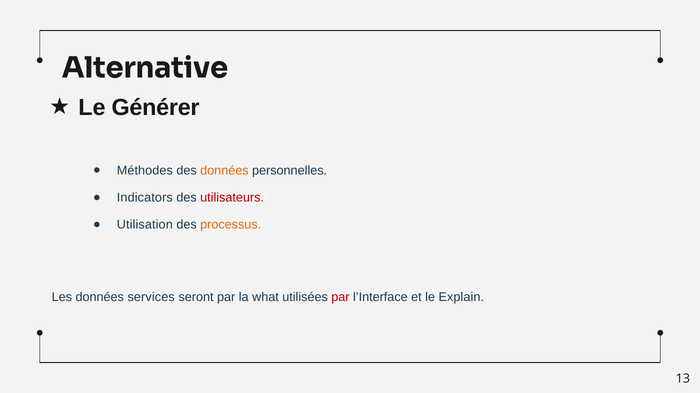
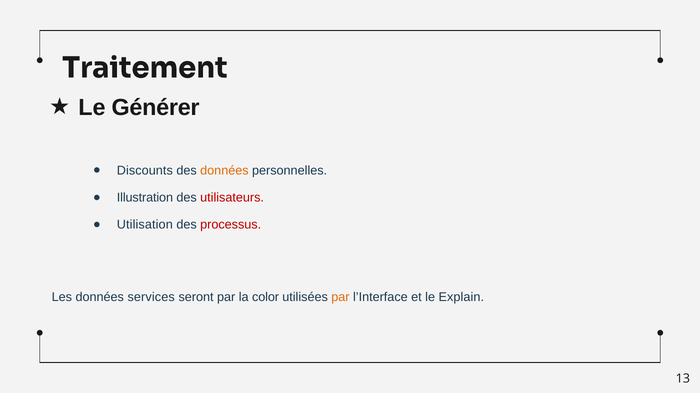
Alternative: Alternative -> Traitement (145, 68)
Méthodes: Méthodes -> Discounts (145, 171)
Indicators: Indicators -> Illustration (145, 198)
processus colour: orange -> red (231, 225)
what: what -> color (266, 297)
par colour: red -> orange (340, 297)
